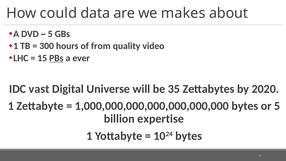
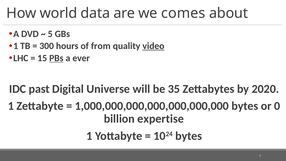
could: could -> world (58, 13)
makes: makes -> comes (183, 13)
video underline: none -> present (153, 46)
vast: vast -> past (39, 89)
or 5: 5 -> 0 (277, 106)
